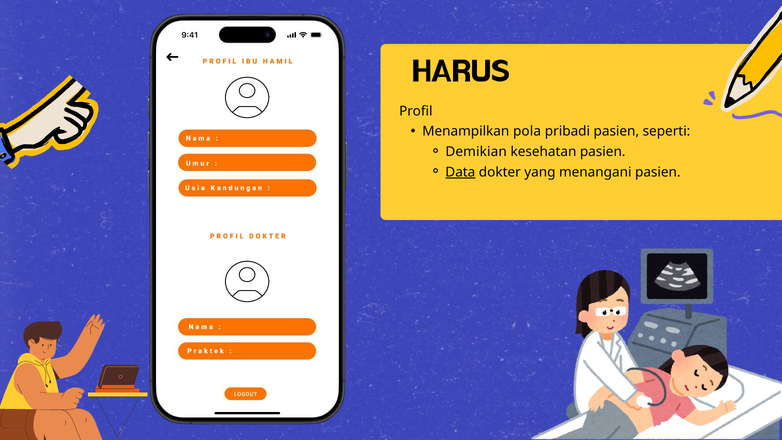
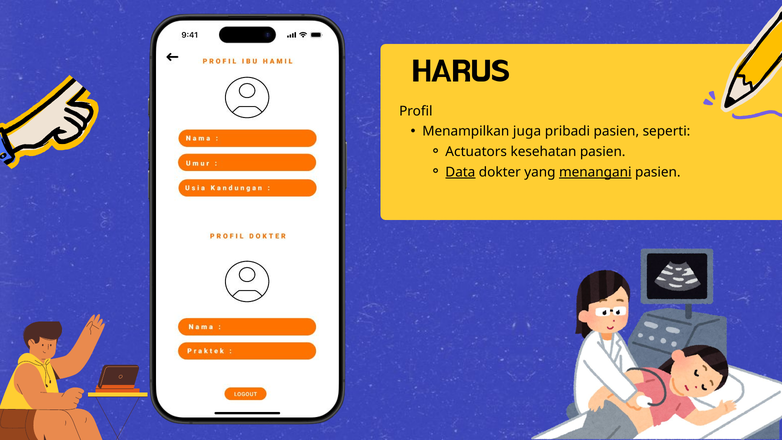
pola: pola -> juga (527, 131)
Demikian: Demikian -> Actuators (476, 152)
menangani underline: none -> present (595, 172)
